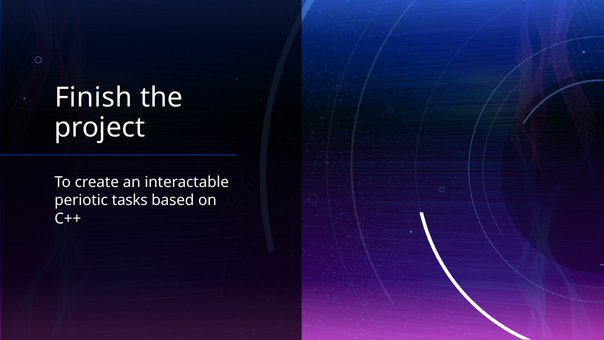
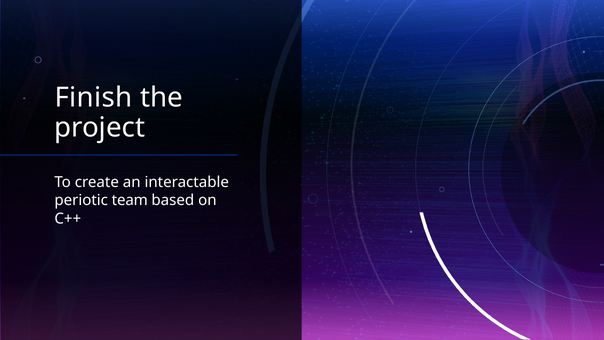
tasks: tasks -> team (130, 200)
